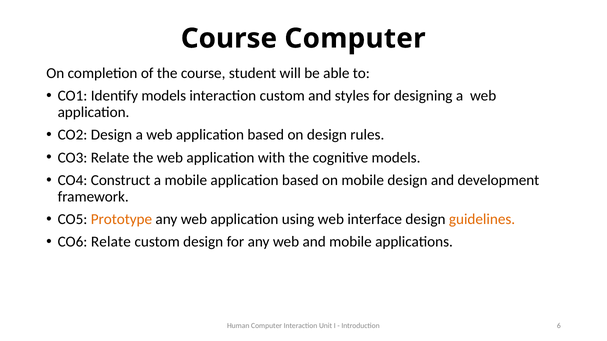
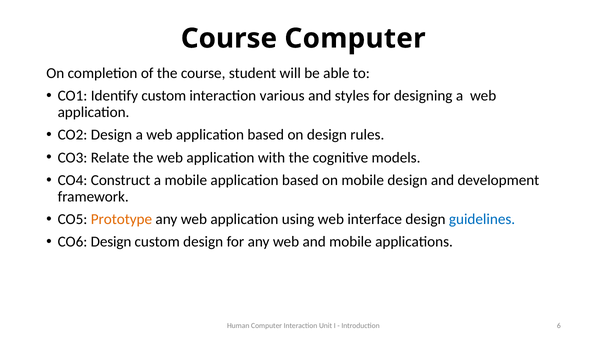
Identify models: models -> custom (164, 96)
interaction custom: custom -> various (282, 96)
guidelines colour: orange -> blue (482, 220)
CO6 Relate: Relate -> Design (111, 242)
